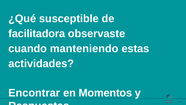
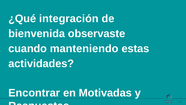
susceptible: susceptible -> integración (69, 18)
facilitadora: facilitadora -> bienvenida (37, 33)
Momentos: Momentos -> Motivadas (105, 93)
